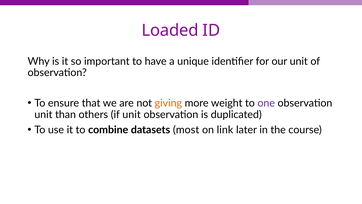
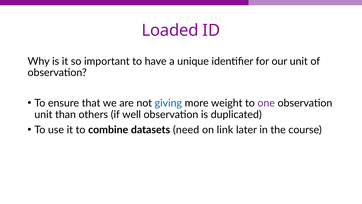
giving colour: orange -> blue (168, 103)
if unit: unit -> well (132, 114)
most: most -> need (186, 130)
